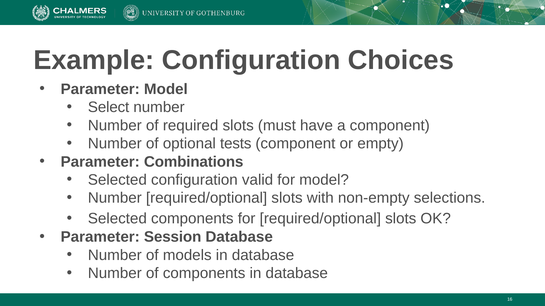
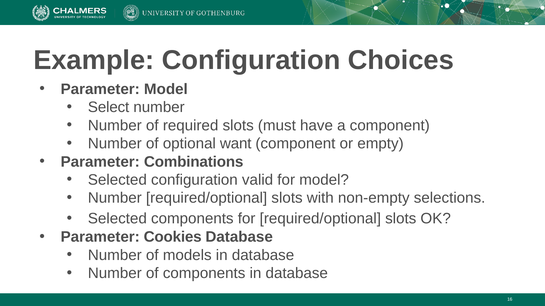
tests: tests -> want (236, 144)
Session: Session -> Cookies (173, 237)
